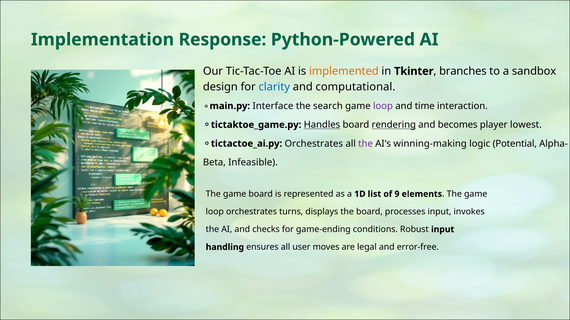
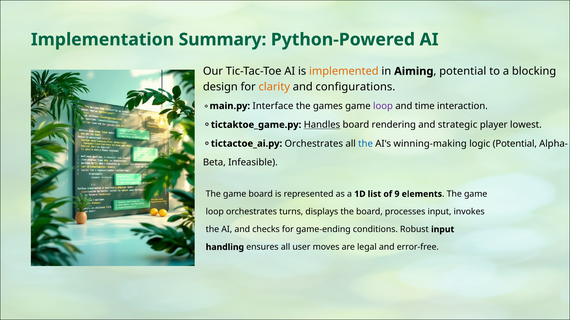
Response: Response -> Summary (223, 40)
Tkinter: Tkinter -> Aiming (414, 71)
branches: branches -> potential (463, 71)
sandbox: sandbox -> blocking (534, 71)
clarity colour: blue -> orange (274, 87)
computational: computational -> configurations (355, 87)
search: search -> games (328, 106)
rendering underline: present -> none (394, 125)
becomes: becomes -> strategic (458, 125)
the colour: purple -> blue (366, 144)
